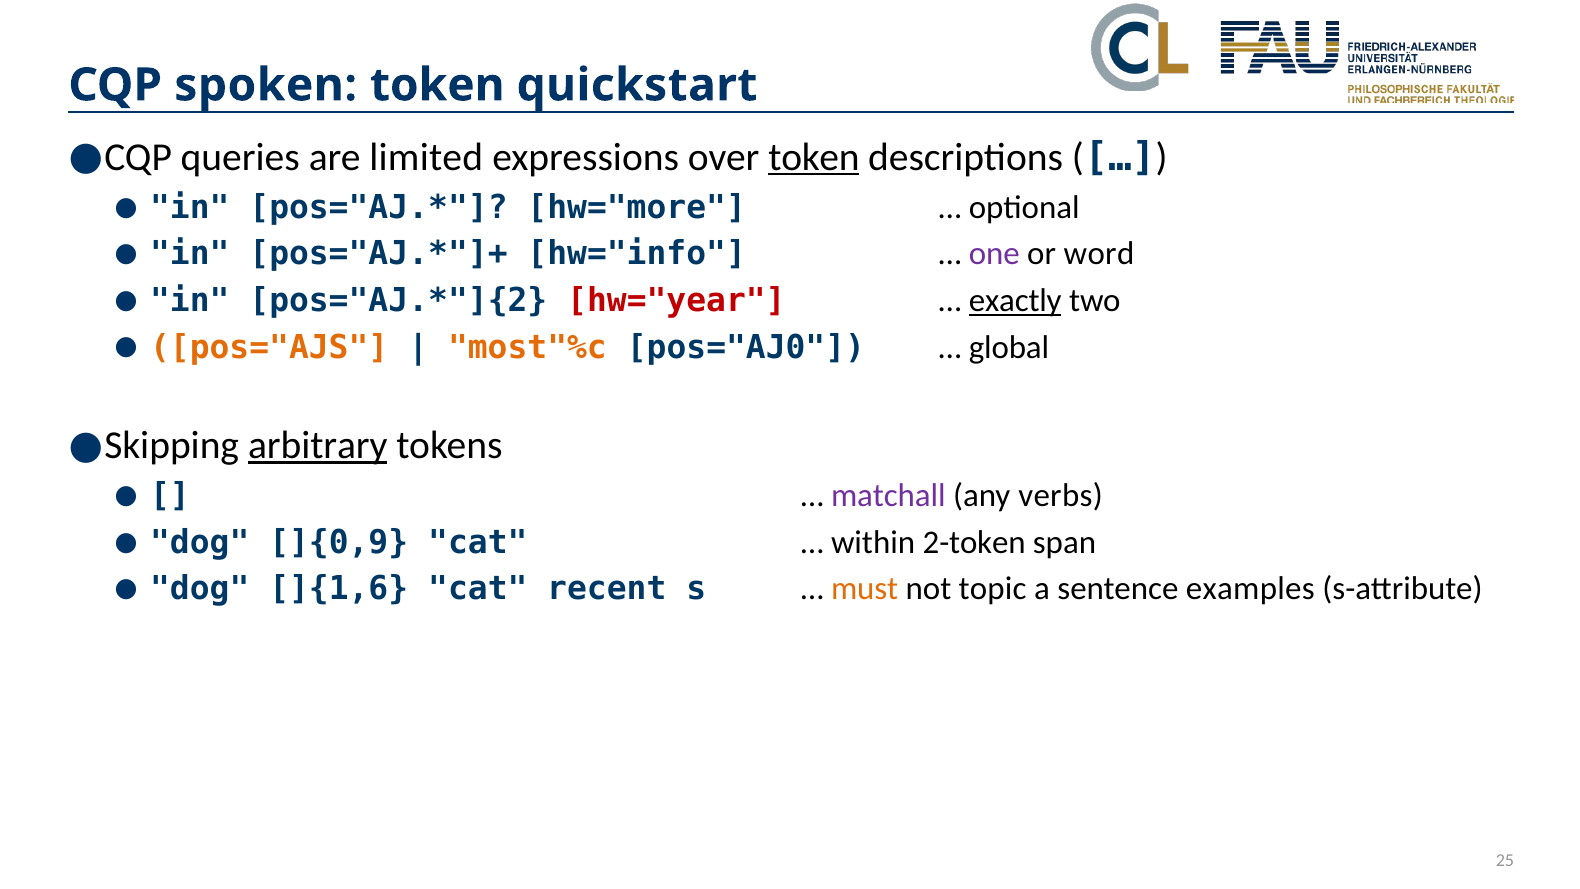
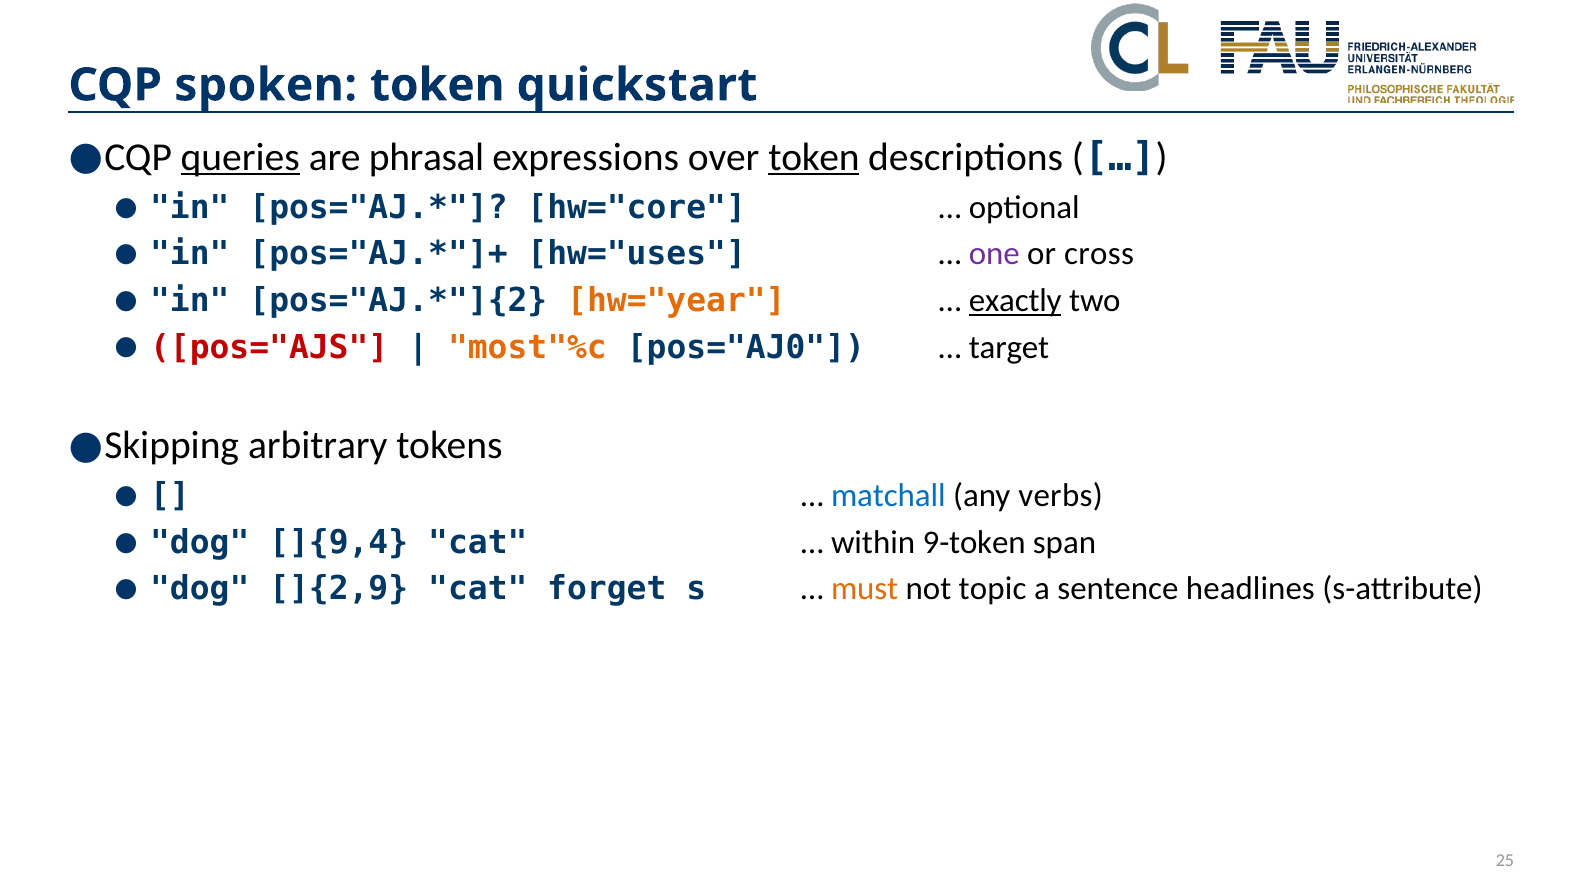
queries underline: none -> present (240, 157)
limited: limited -> phrasal (427, 157)
hw="more: hw="more -> hw="core (637, 207)
hw="info: hw="info -> hw="uses (637, 254)
word: word -> cross (1099, 254)
hw="year colour: red -> orange (676, 300)
pos="AJS colour: orange -> red (269, 347)
global: global -> target (1009, 347)
arbitrary underline: present -> none (318, 446)
matchall colour: purple -> blue (888, 496)
]{0,9: ]{0,9 -> ]{9,4 (339, 542)
2-token: 2-token -> 9-token (974, 542)
]{1,6: ]{1,6 -> ]{2,9 (339, 589)
recent: recent -> forget (607, 589)
examples: examples -> headlines (1250, 589)
